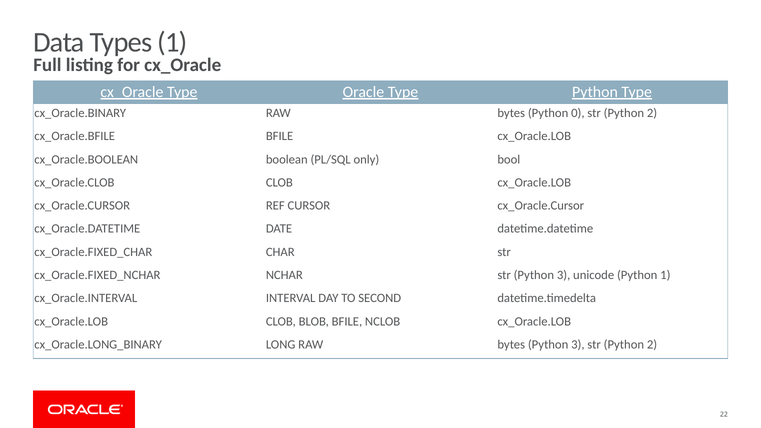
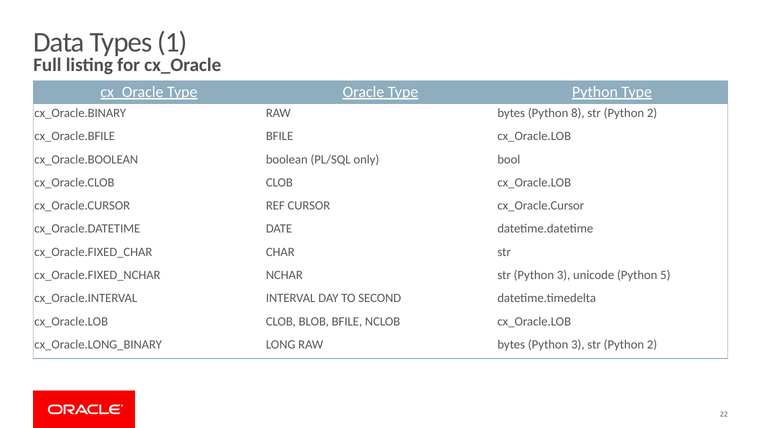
0: 0 -> 8 (578, 113)
Python 1: 1 -> 5 (665, 275)
